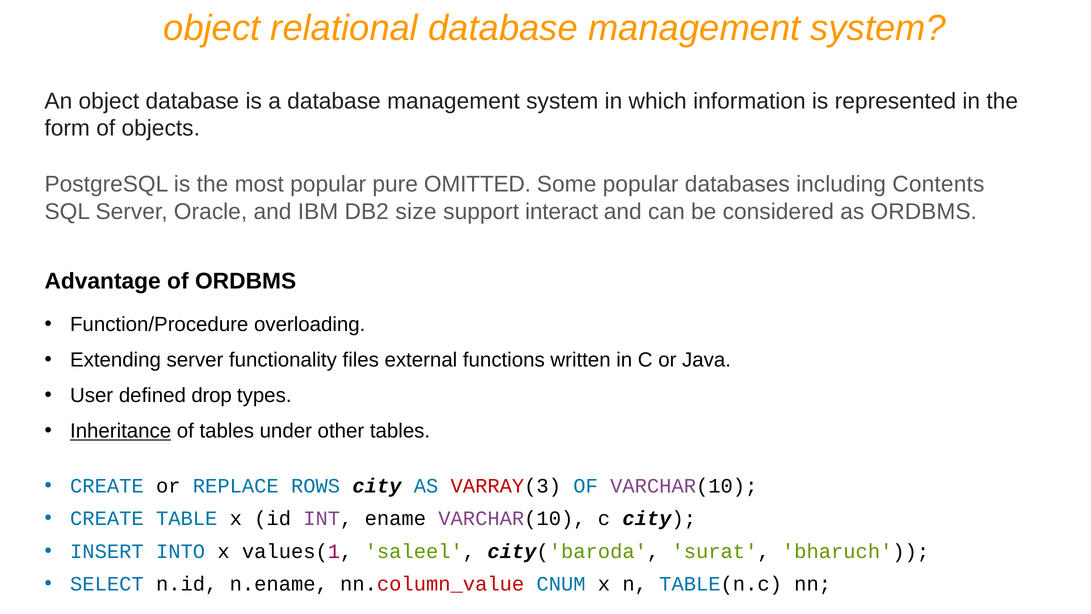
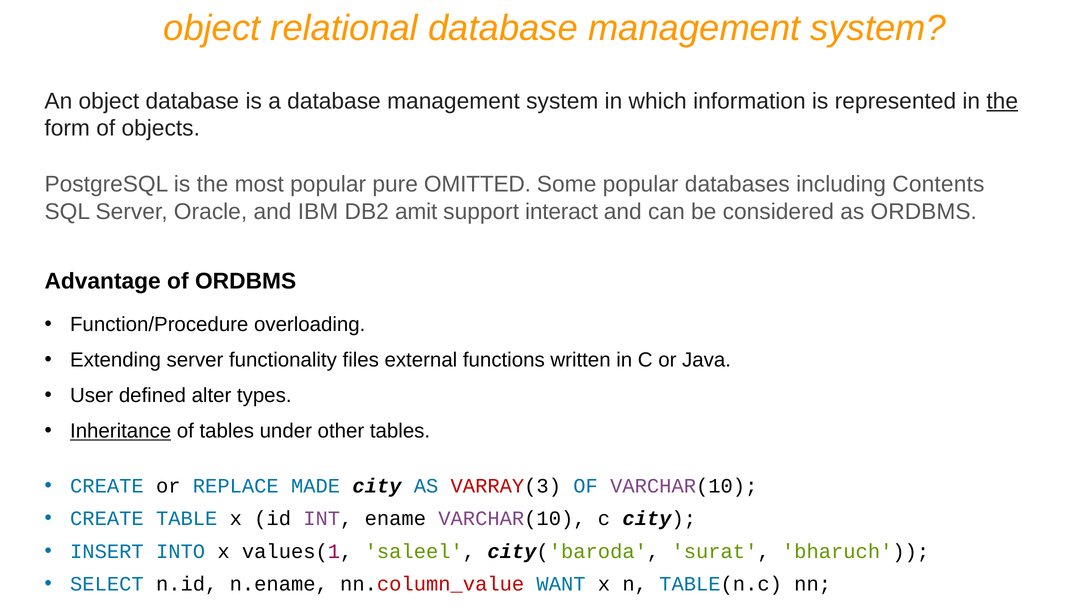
the underline: none -> present (1002, 101)
size: size -> amit (416, 212)
drop: drop -> alter (211, 395)
ROWS: ROWS -> MADE (316, 486)
CNUM: CNUM -> WANT (561, 584)
